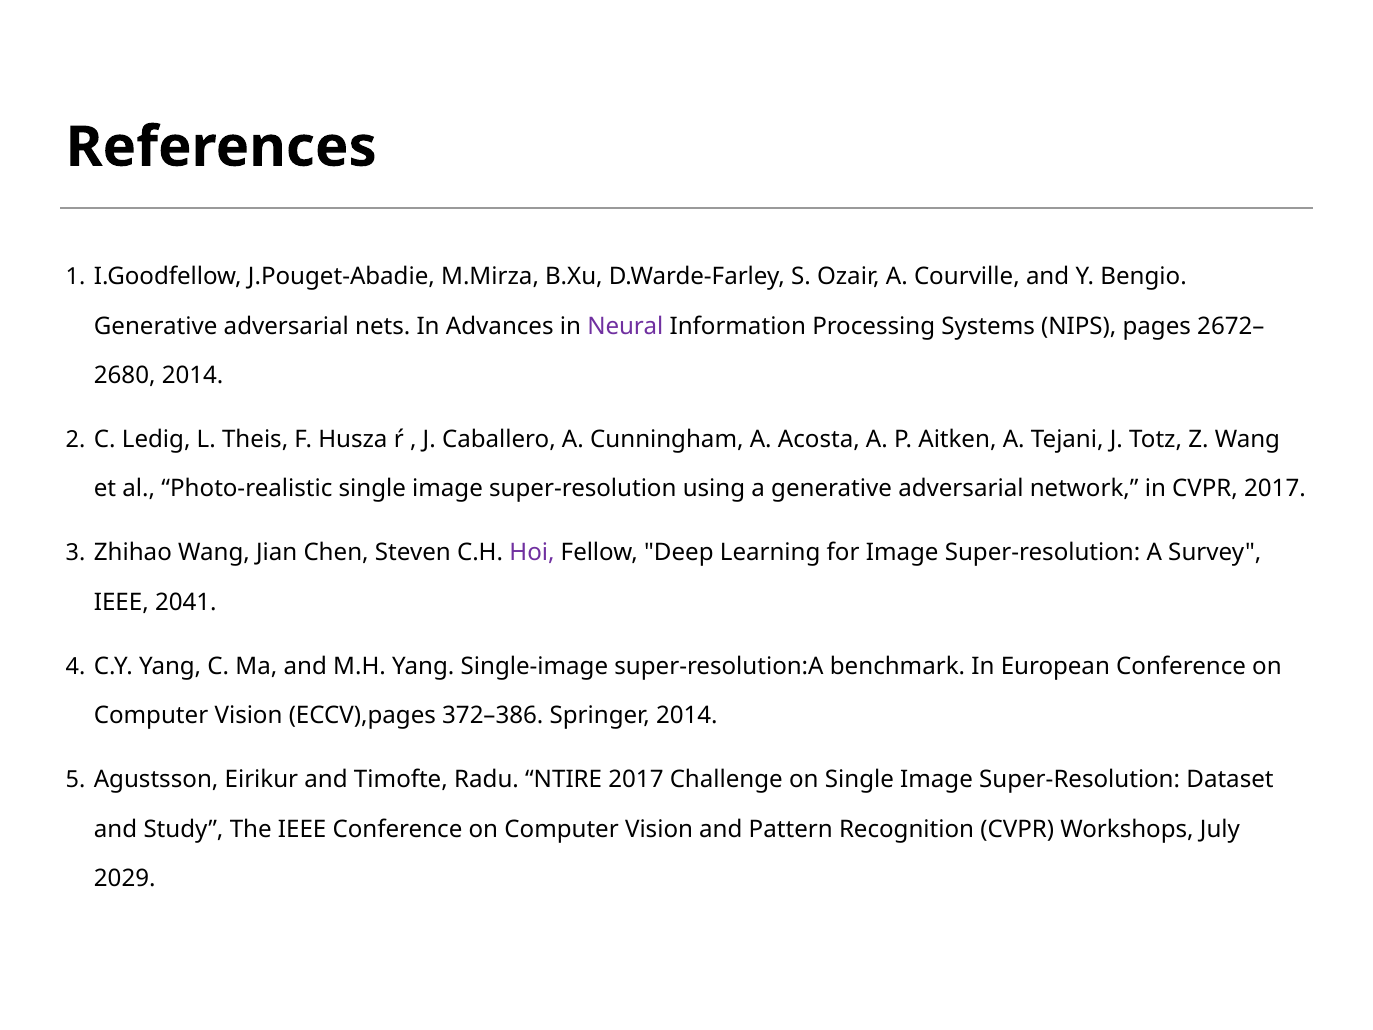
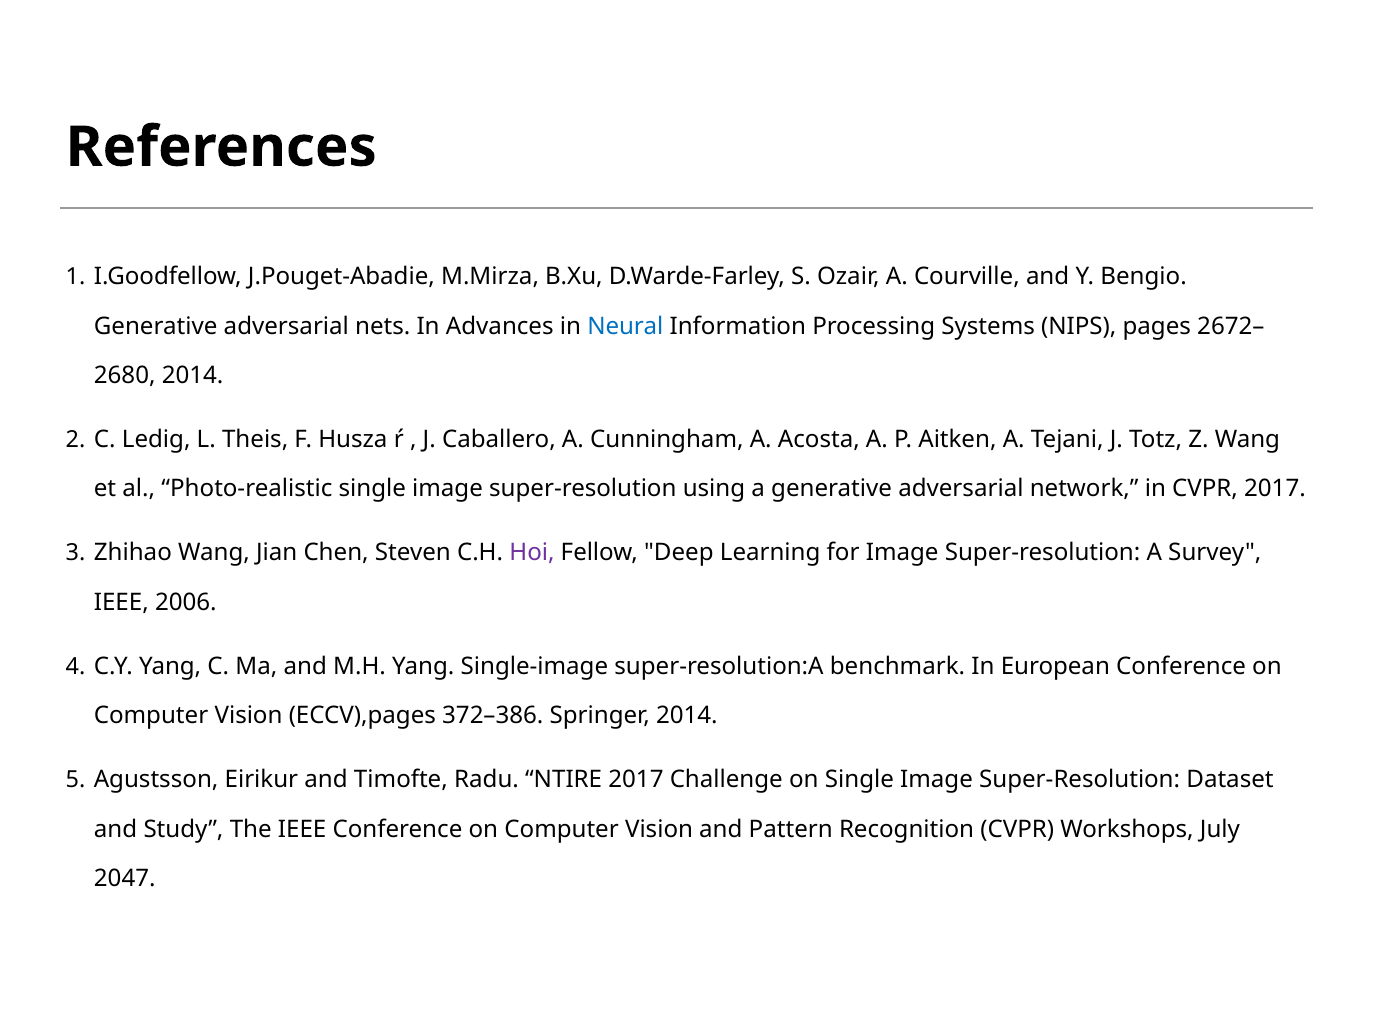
Neural colour: purple -> blue (625, 326)
2041: 2041 -> 2006 (186, 602)
2029: 2029 -> 2047 (125, 878)
